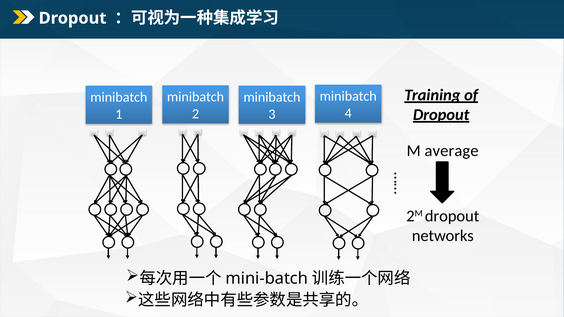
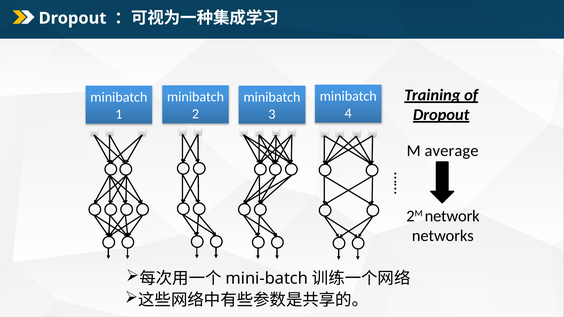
2M dropout: dropout -> network (452, 216)
